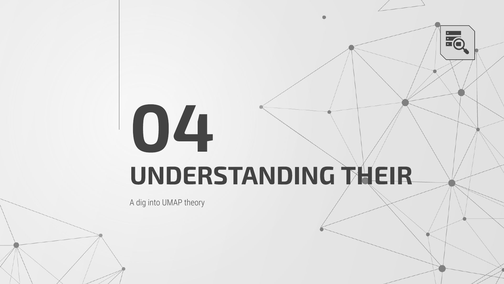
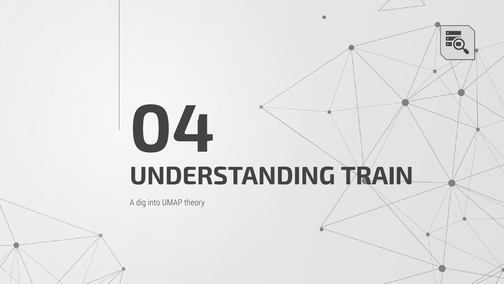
THEIR: THEIR -> TRAIN (377, 176)
